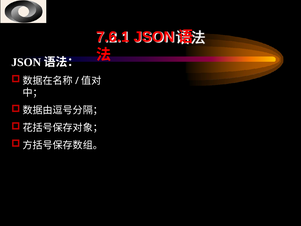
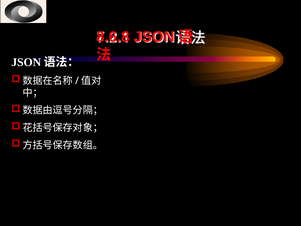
7.6.1: 7.6.1 -> 8.6.8 (113, 37)
